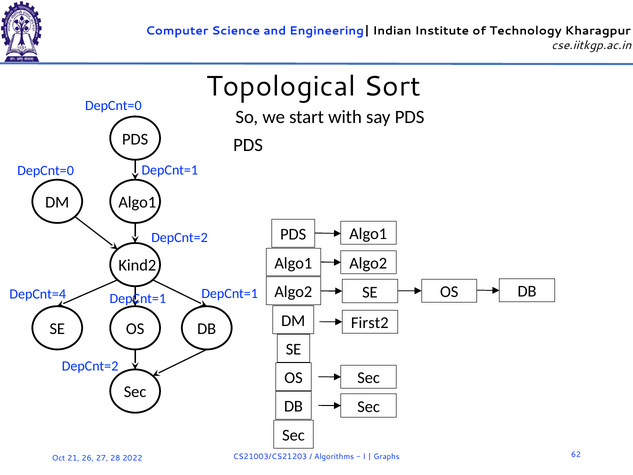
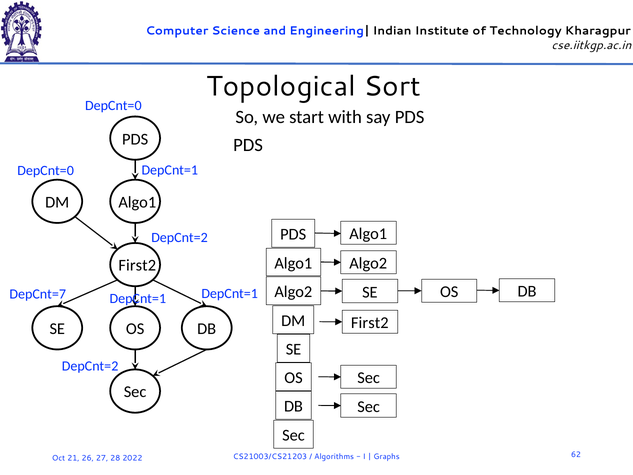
Kind2: Kind2 -> First2 (137, 265)
DepCnt=4: DepCnt=4 -> DepCnt=7 (38, 294)
